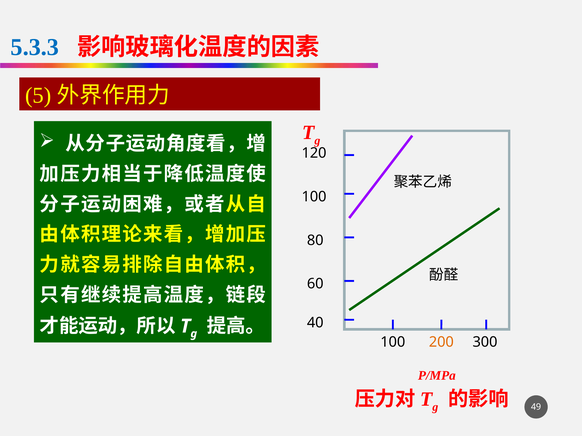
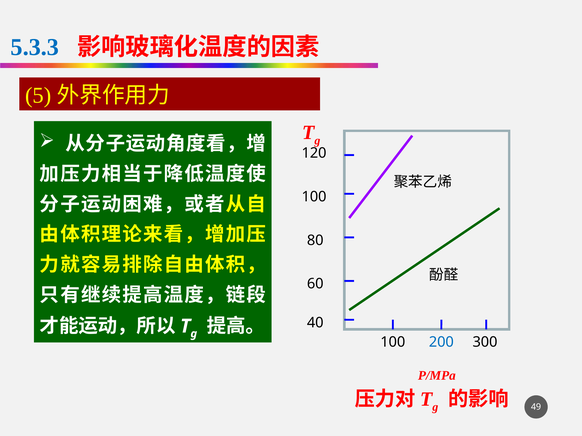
200 colour: orange -> blue (441, 342)
